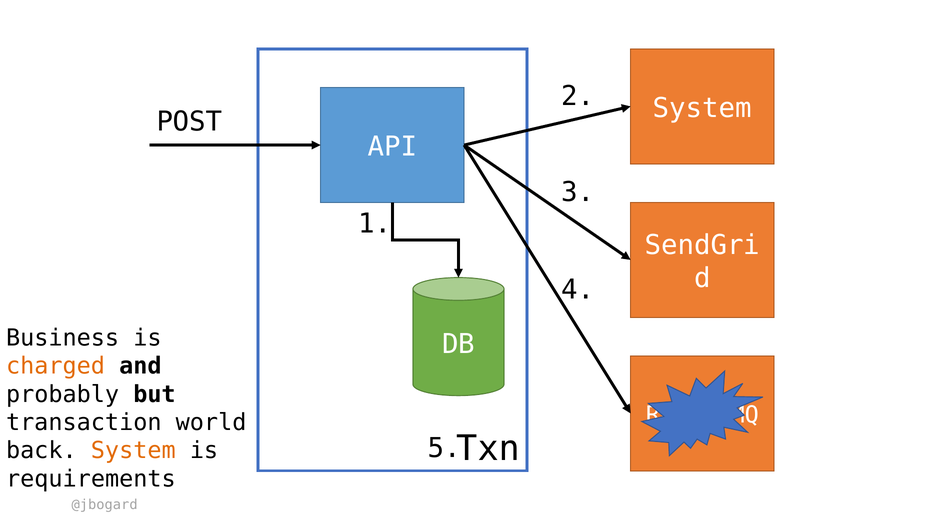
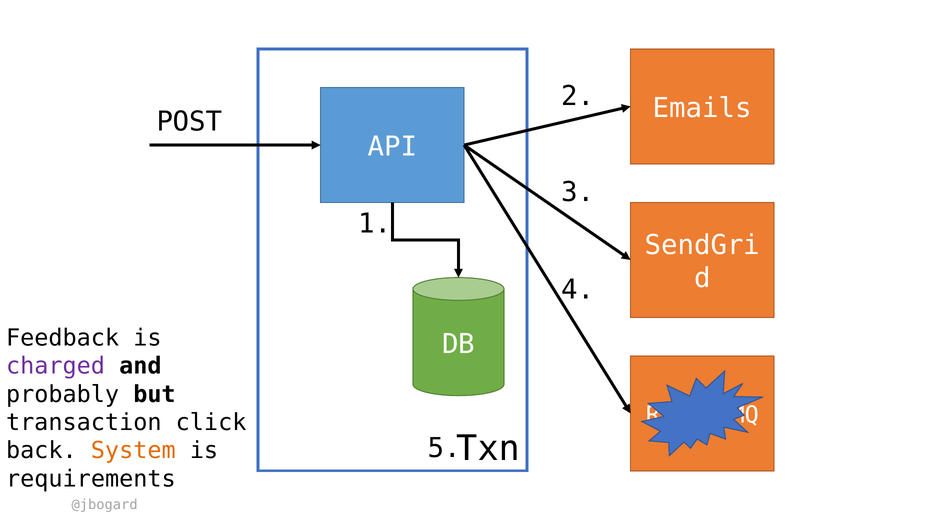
POST System: System -> Emails (702, 108)
Business: Business -> Feedback (63, 339)
charged colour: orange -> purple (56, 367)
world: world -> click (211, 423)
